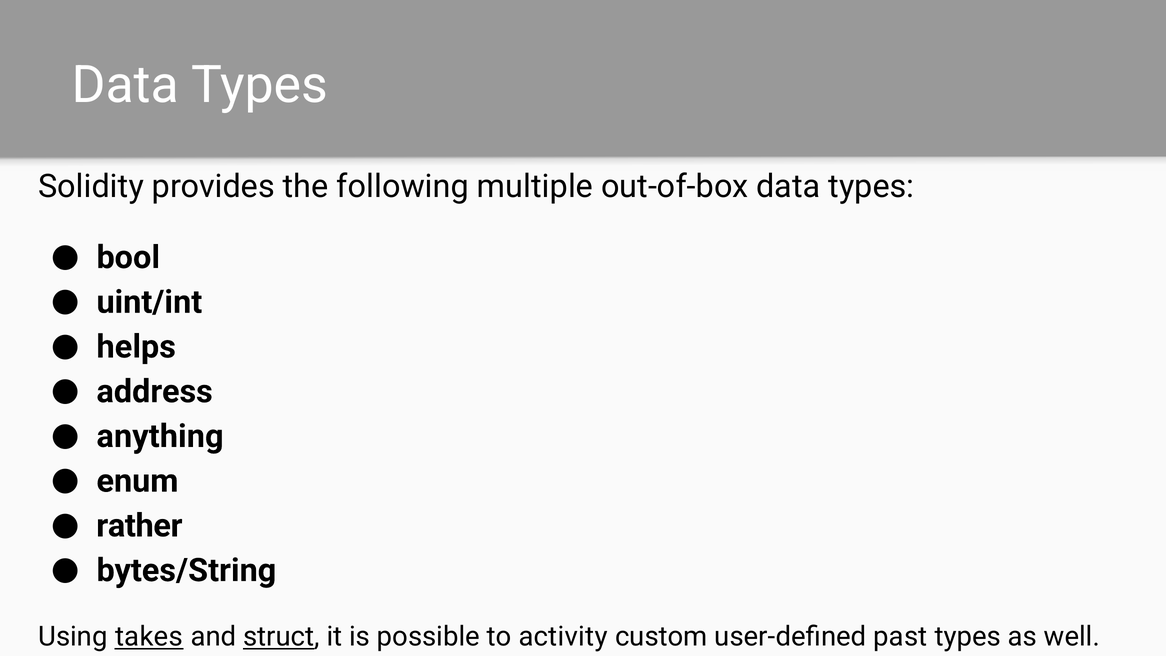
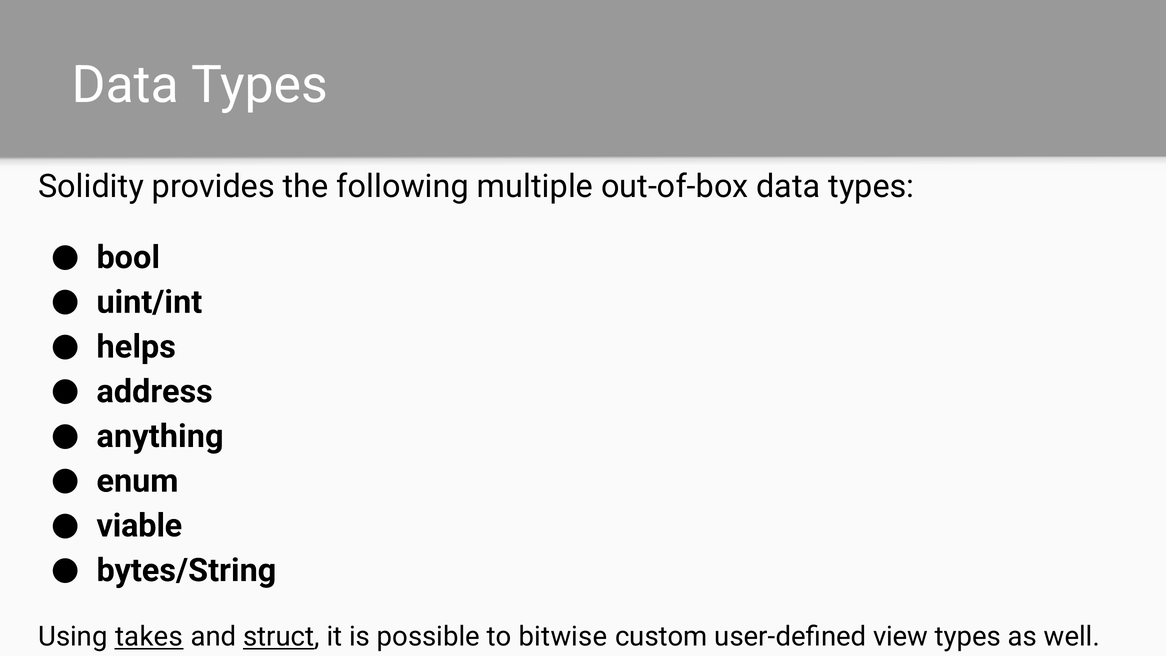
rather: rather -> viable (139, 526)
activity: activity -> bitwise (563, 637)
past: past -> view (901, 637)
